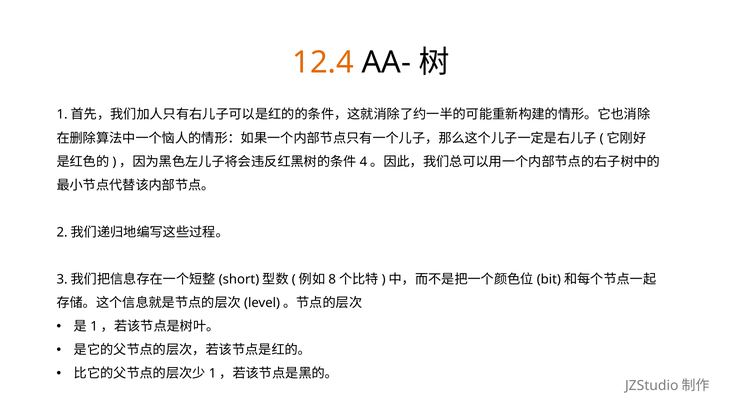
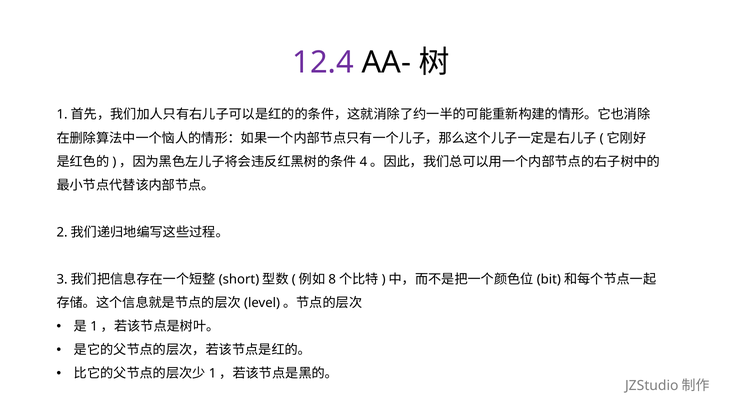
12.4 colour: orange -> purple (323, 62)
